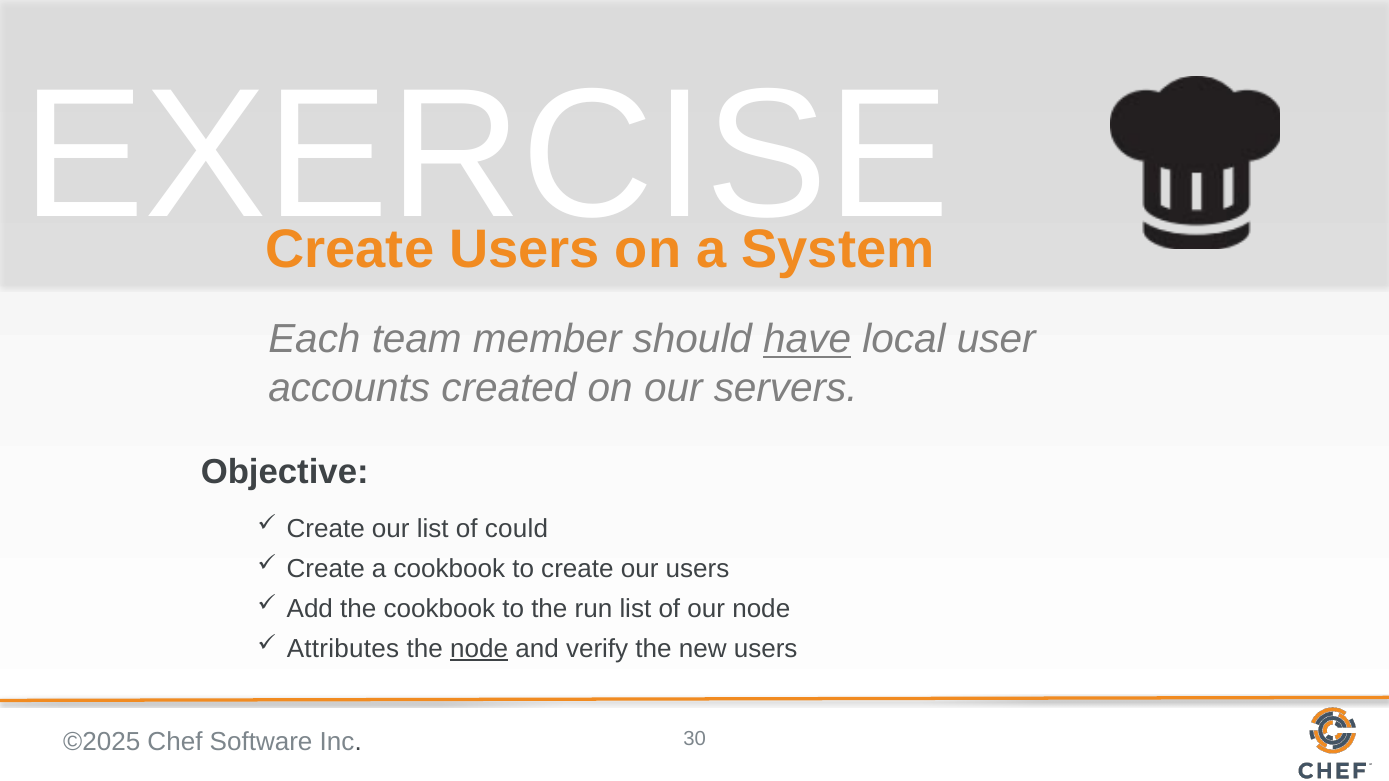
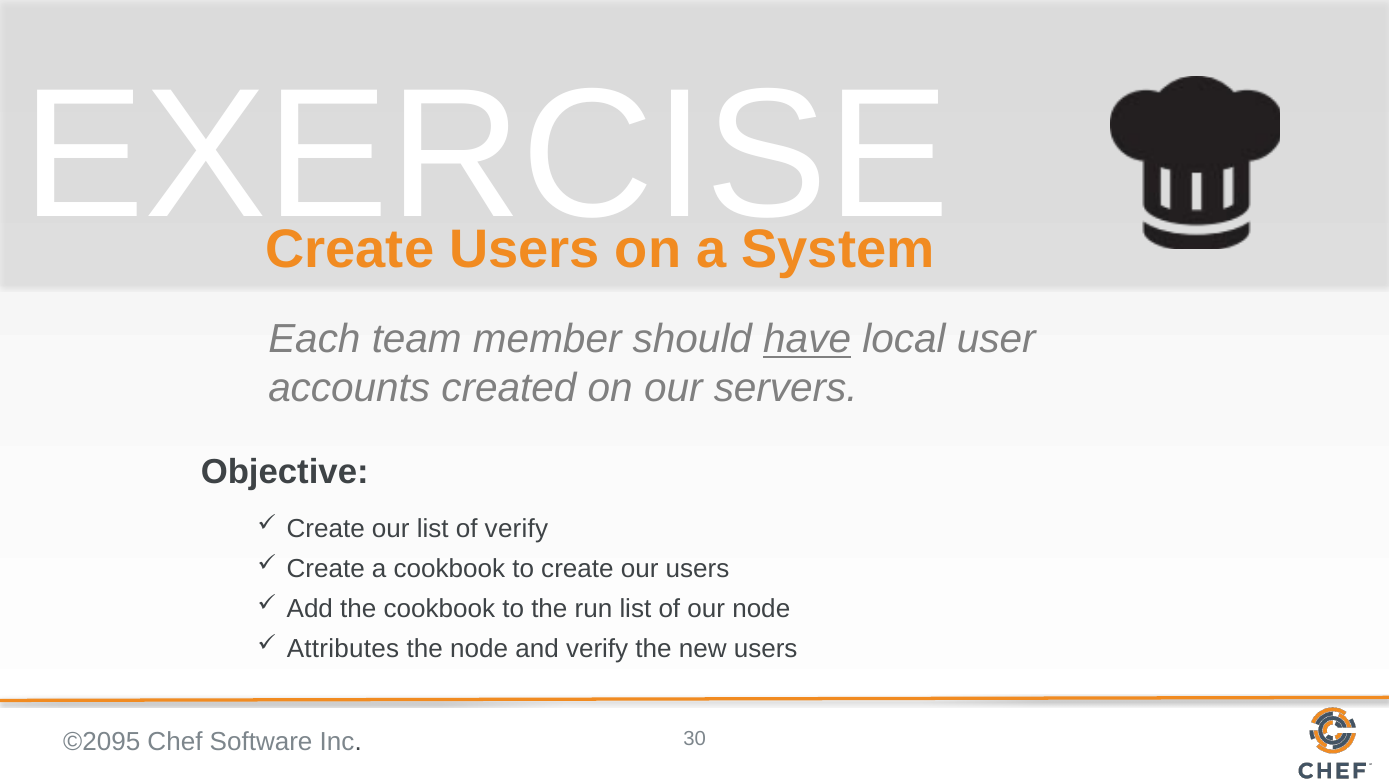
of could: could -> verify (516, 529)
node underline: present -> none (479, 649)
©2025: ©2025 -> ©2095 (102, 742)
